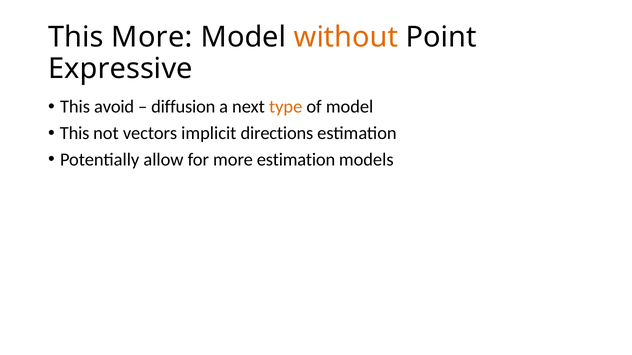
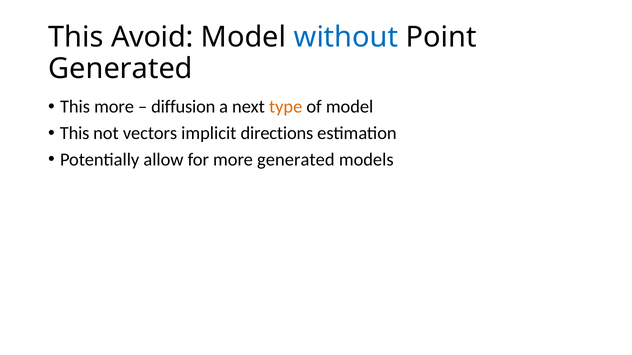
This More: More -> Avoid (152, 37)
without colour: orange -> blue (346, 37)
Expressive: Expressive -> Generated (120, 69)
This avoid: avoid -> more (114, 107)
more estimation: estimation -> generated (296, 160)
